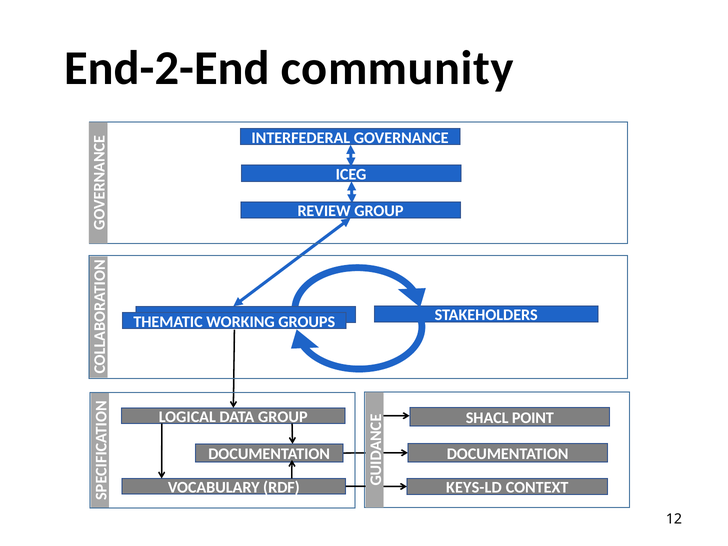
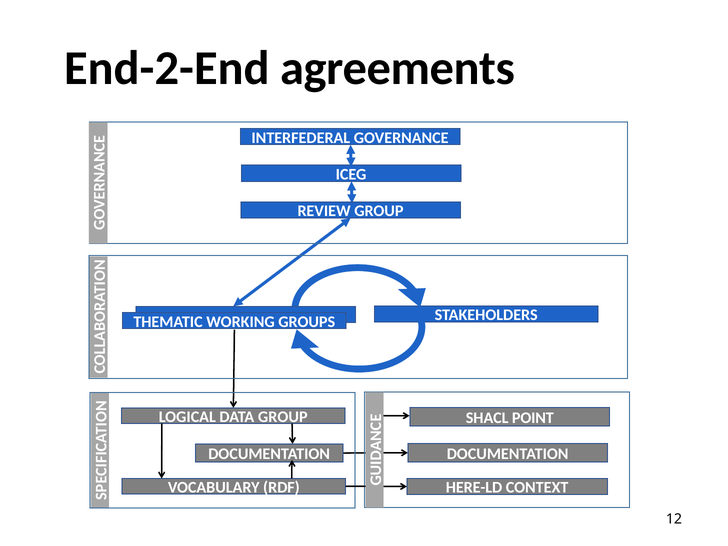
community: community -> agreements (398, 68)
KEYS-LD: KEYS-LD -> HERE-LD (474, 488)
